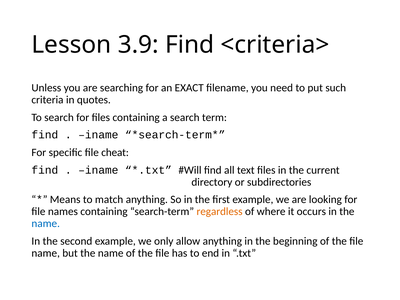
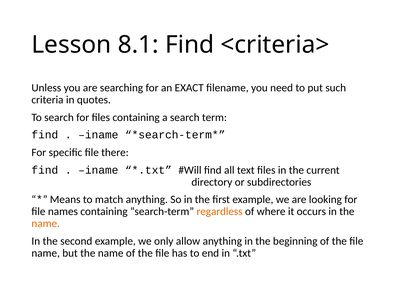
3.9: 3.9 -> 8.1 (138, 45)
cheat: cheat -> there (115, 152)
name colour: blue -> orange (46, 224)
